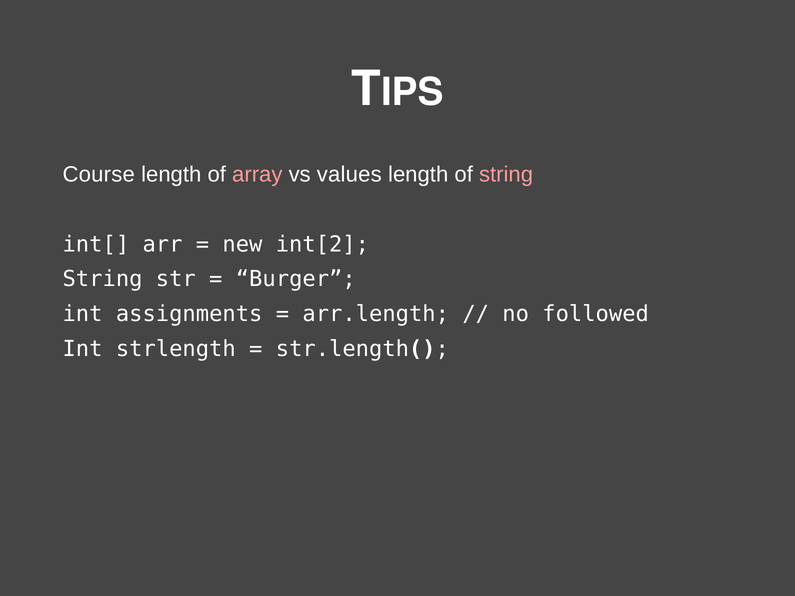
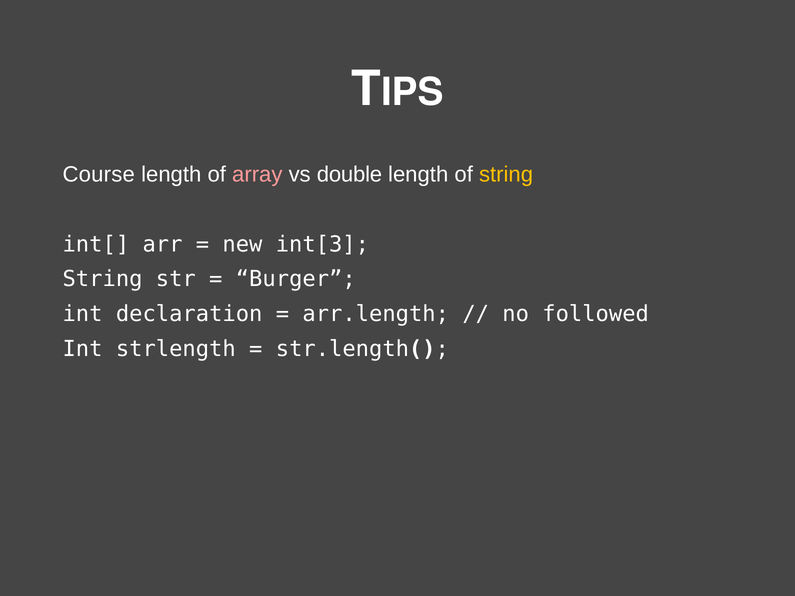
values: values -> double (349, 175)
string colour: pink -> yellow (506, 175)
int[2: int[2 -> int[3 (322, 244)
assignments: assignments -> declaration (189, 314)
